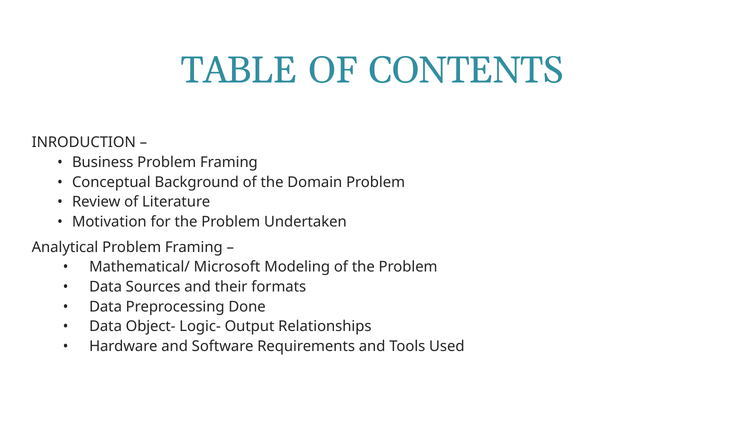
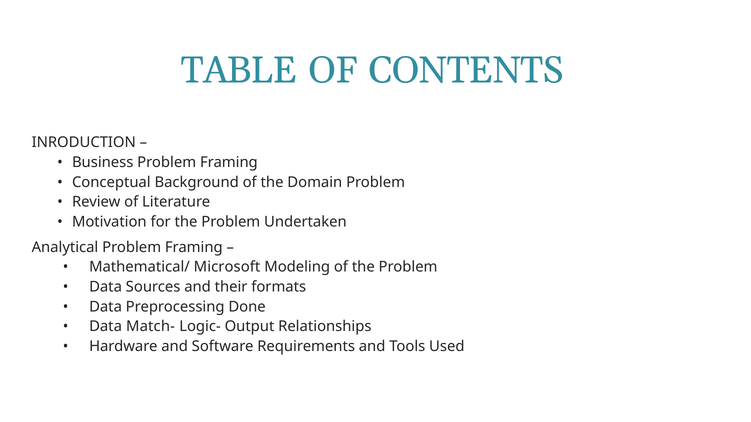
Object-: Object- -> Match- (151, 327)
